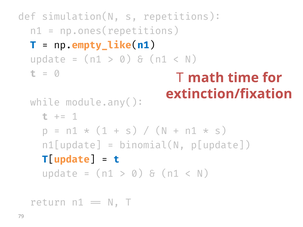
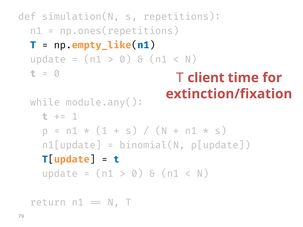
math: math -> client (206, 78)
